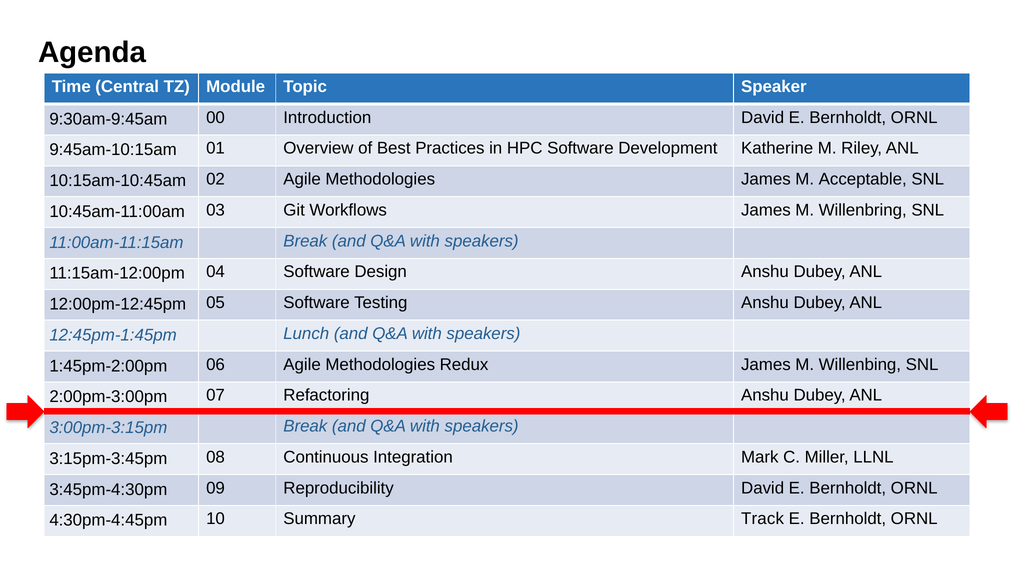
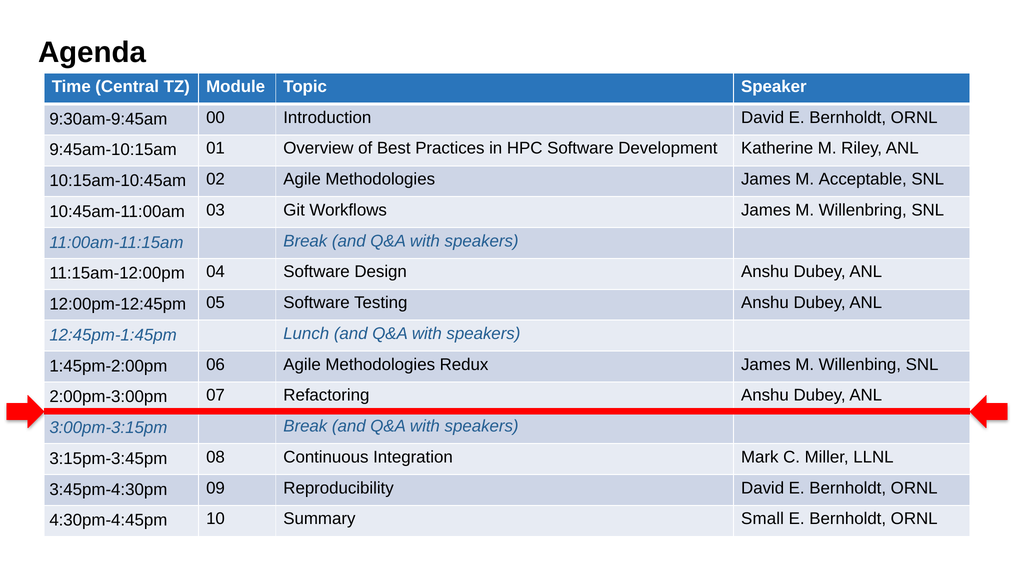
Track: Track -> Small (763, 518)
